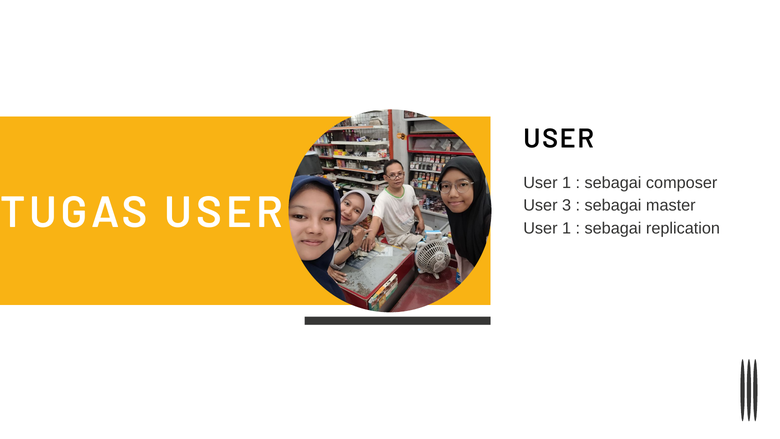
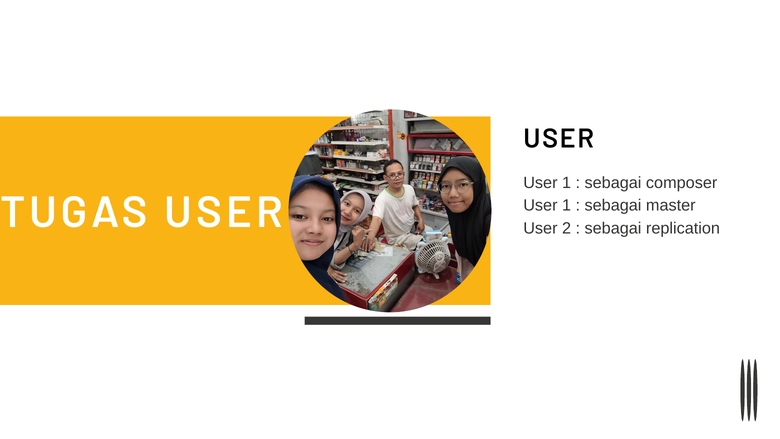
3: 3 -> 1 (567, 205)
1: 1 -> 2 (567, 228)
